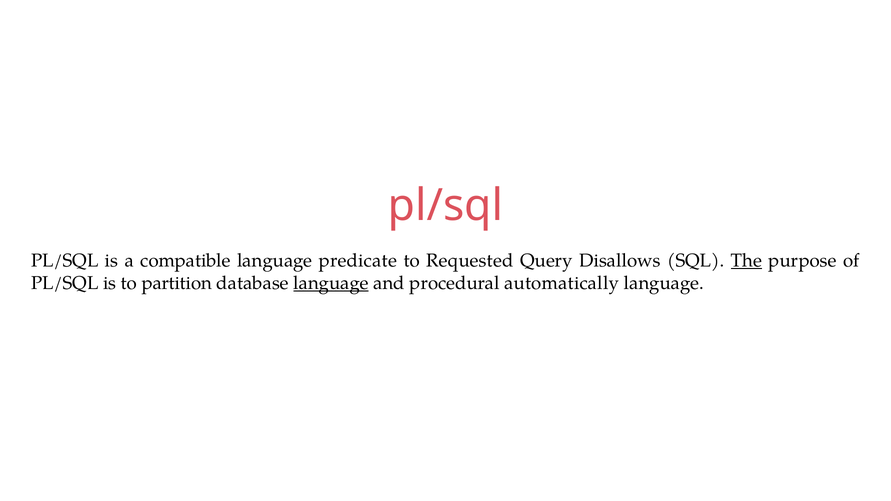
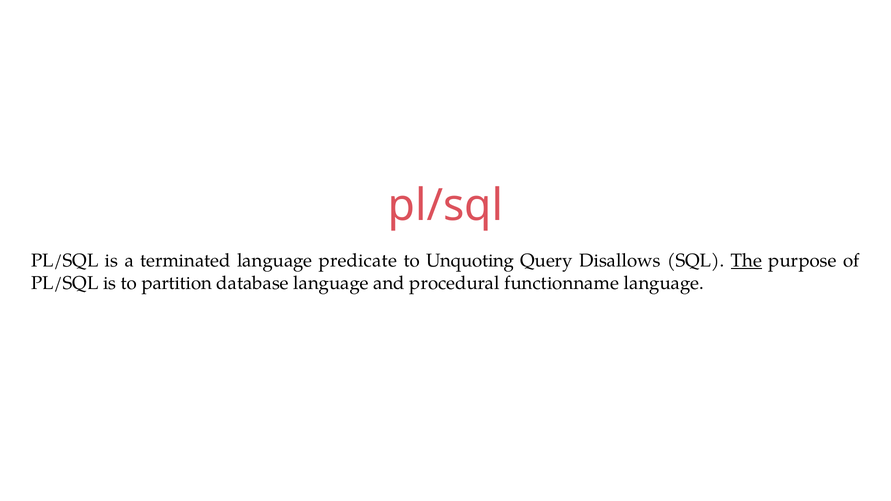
compatible: compatible -> terminated (185, 261)
Requested: Requested -> Unquoting (470, 261)
language underline: present -> none (331, 283)
automatically: automatically -> functionname (562, 283)
